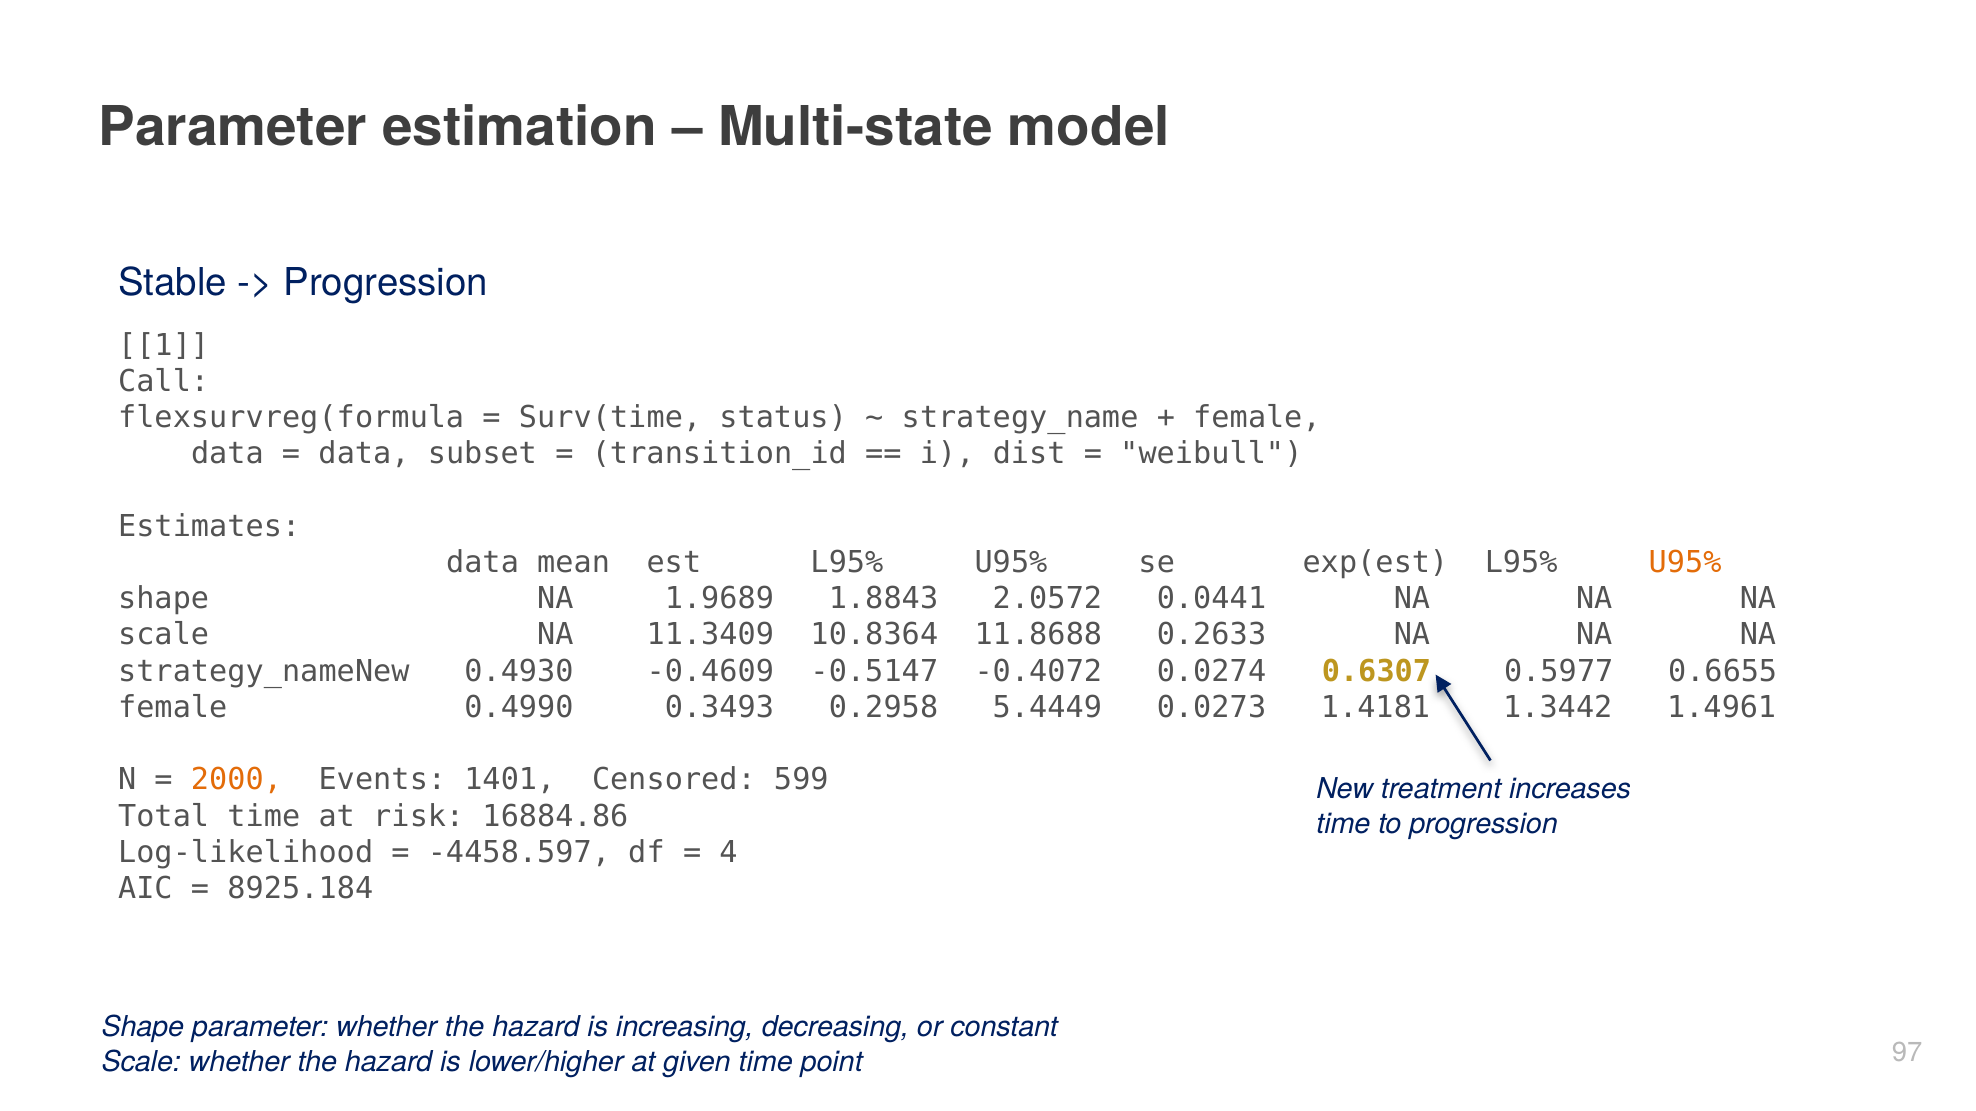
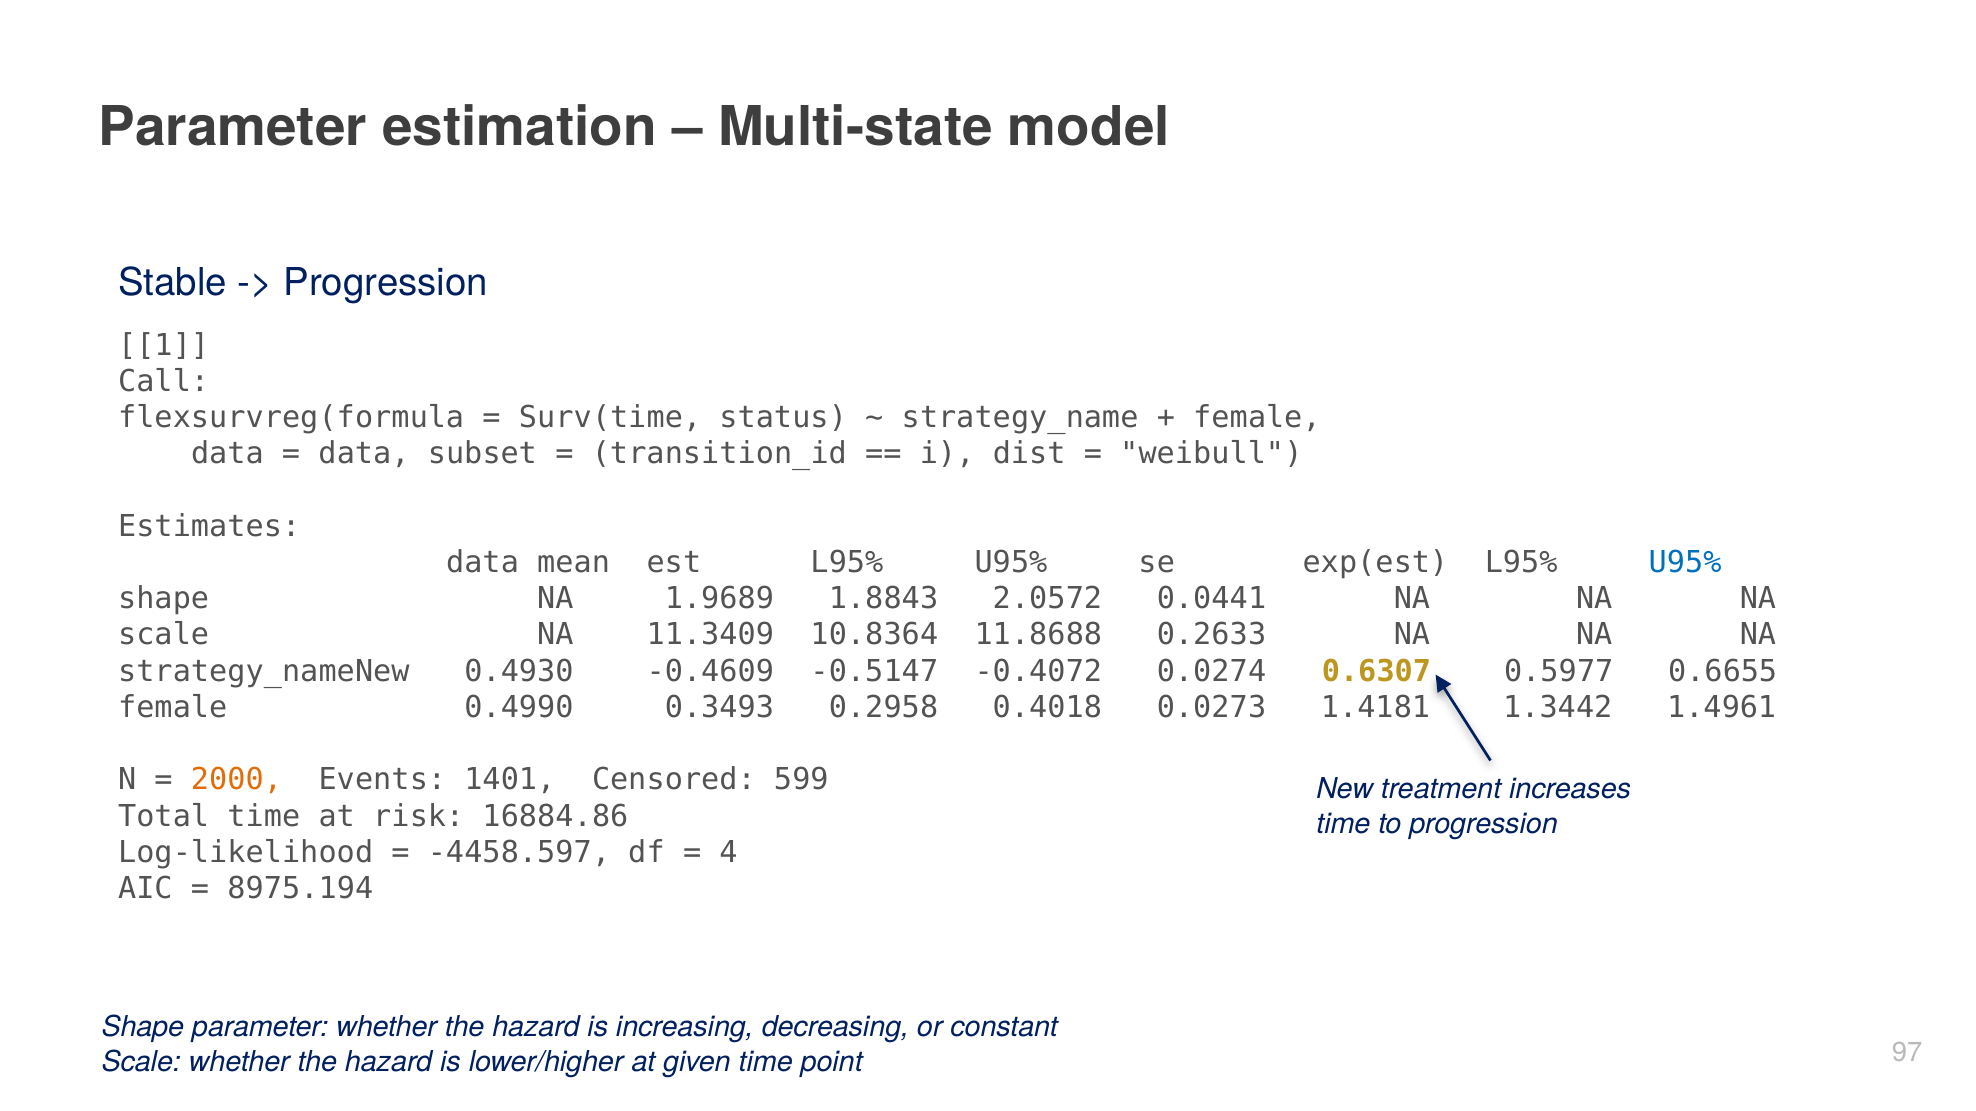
U95% colour: orange -> blue (1685, 563)
5.4449: 5.4449 -> 0.4018 (1047, 708)
8925.184: 8925.184 -> 8975.194 (300, 889)
